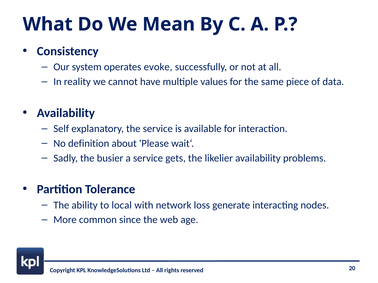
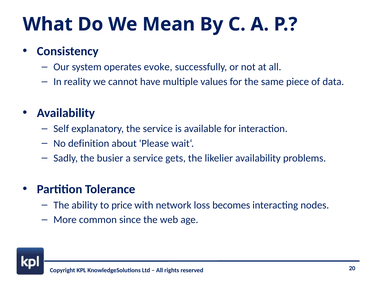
local: local -> price (122, 205)
generate: generate -> becomes (231, 205)
